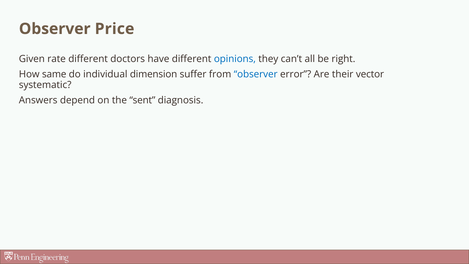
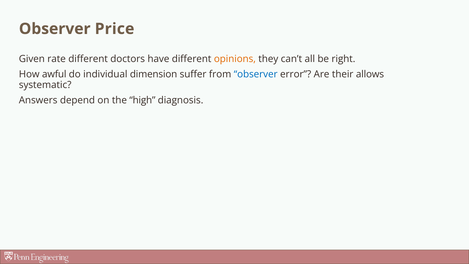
opinions colour: blue -> orange (235, 59)
same: same -> awful (54, 74)
vector: vector -> allows (370, 74)
sent: sent -> high (142, 100)
